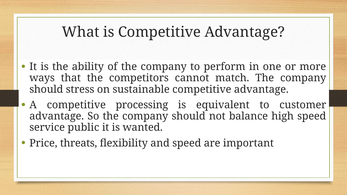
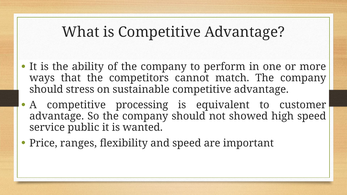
balance: balance -> showed (248, 116)
threats: threats -> ranges (79, 143)
